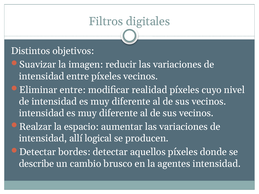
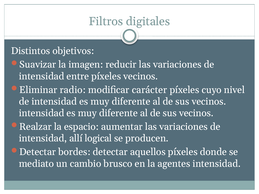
Eliminar entre: entre -> radio (73, 90)
realidad: realidad -> carácter (149, 90)
describe: describe -> mediato (36, 164)
